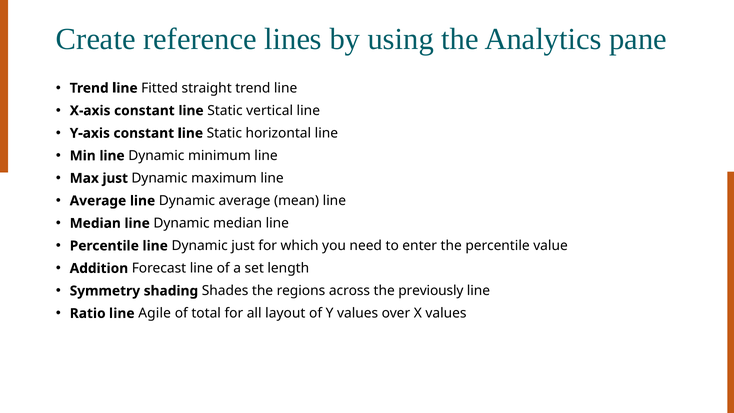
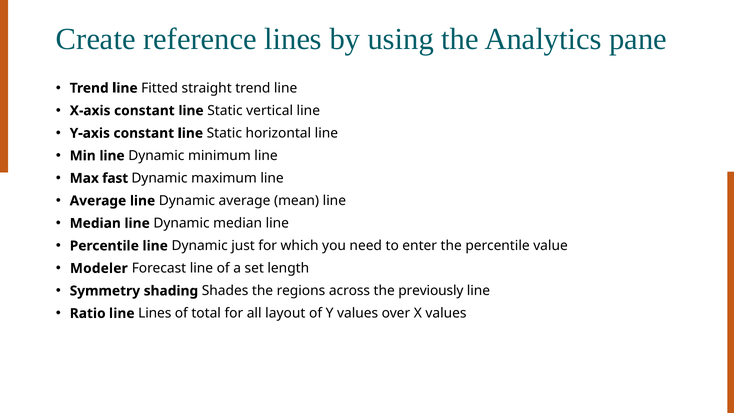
Max just: just -> fast (115, 178)
Addition: Addition -> Modeler (99, 268)
line Agile: Agile -> Lines (155, 313)
